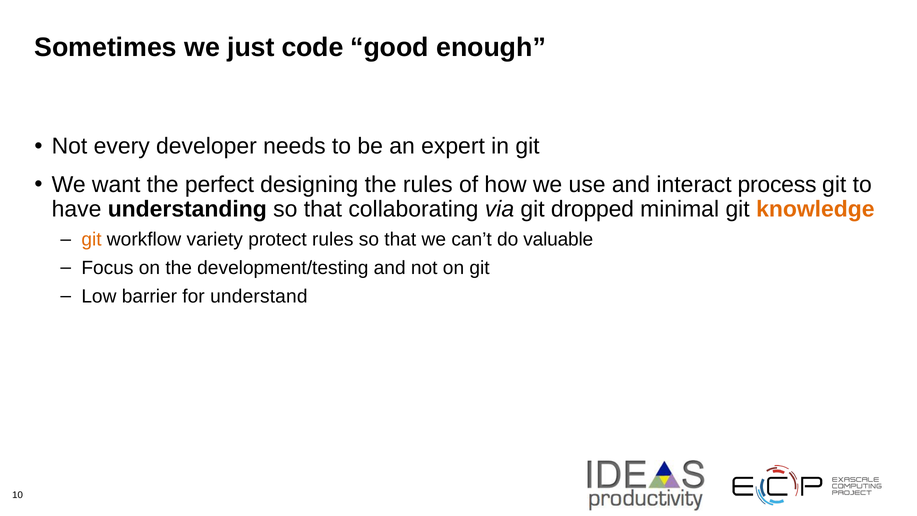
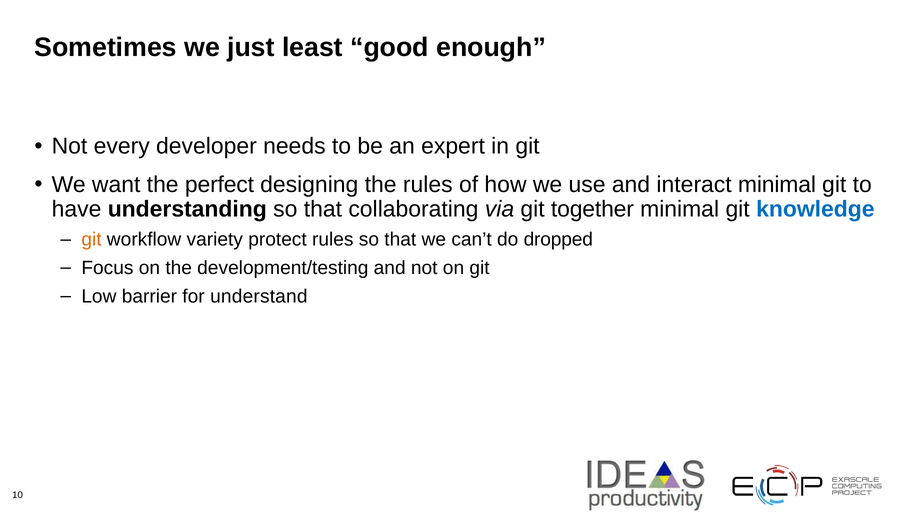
code: code -> least (312, 47)
interact process: process -> minimal (777, 185)
dropped: dropped -> together (592, 209)
knowledge colour: orange -> blue (815, 209)
valuable: valuable -> dropped (558, 240)
